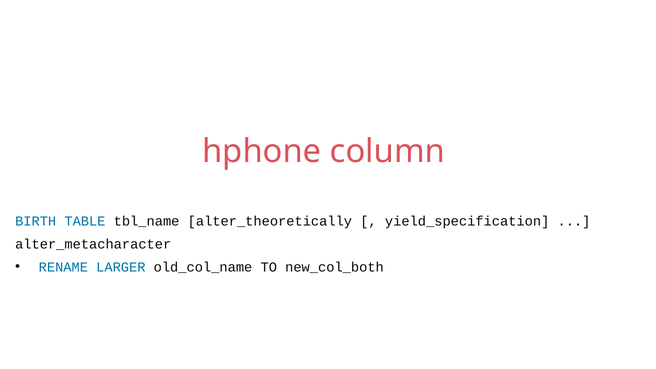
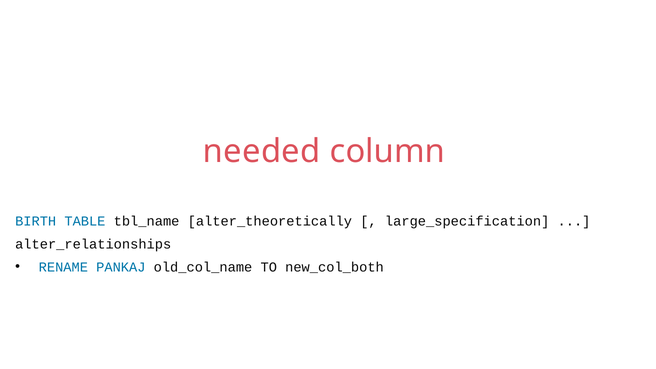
hphone: hphone -> needed (262, 151)
yield_specification: yield_specification -> large_specification (467, 221)
alter_metacharacter: alter_metacharacter -> alter_relationships (93, 244)
LARGER: LARGER -> PANKAJ (121, 267)
